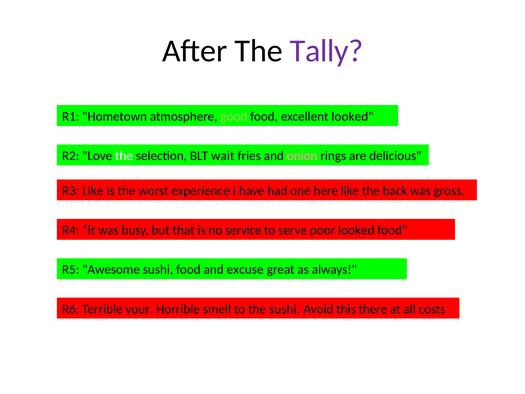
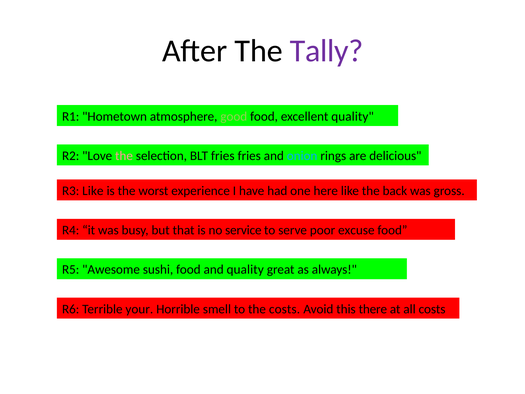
excellent looked: looked -> quality (353, 116)
the colour: white -> pink (124, 156)
BLT wait: wait -> fries (223, 156)
onion colour: pink -> light blue (302, 156)
poor looked: looked -> excuse (356, 230)
and excuse: excuse -> quality (245, 269)
the sushi: sushi -> costs (285, 309)
